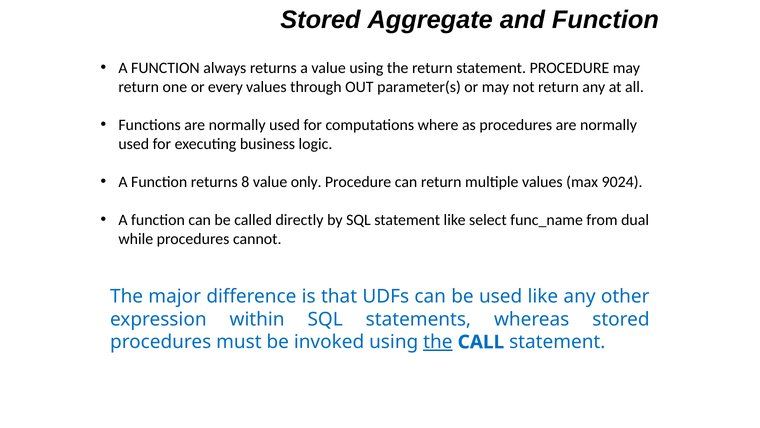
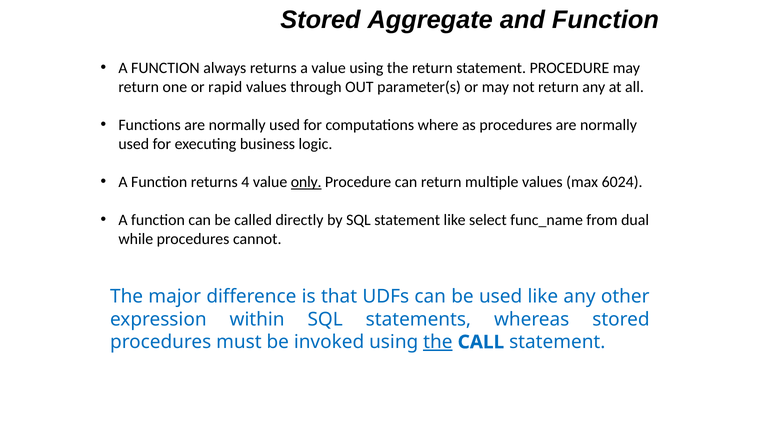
every: every -> rapid (225, 87)
8: 8 -> 4 (245, 182)
only underline: none -> present (306, 182)
9024: 9024 -> 6024 (622, 182)
